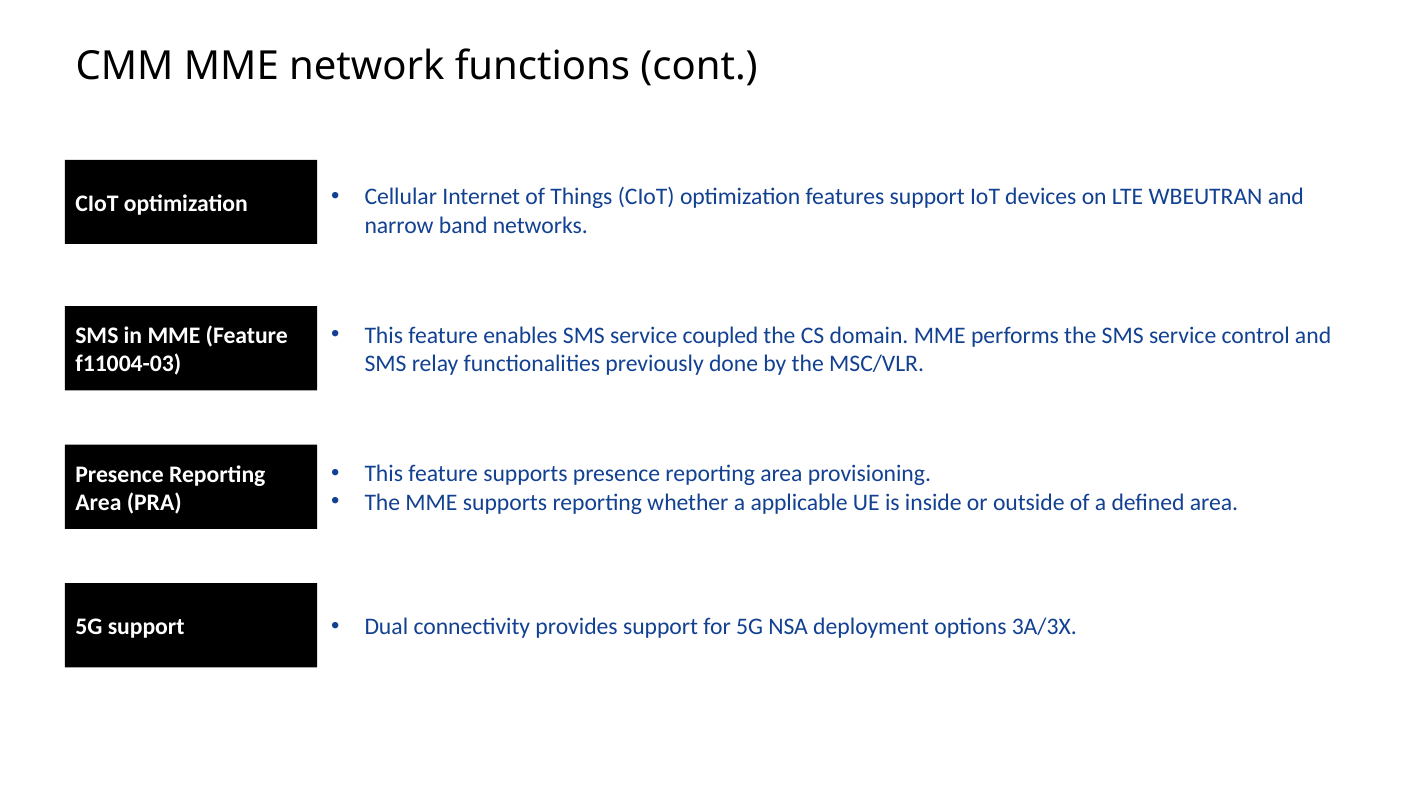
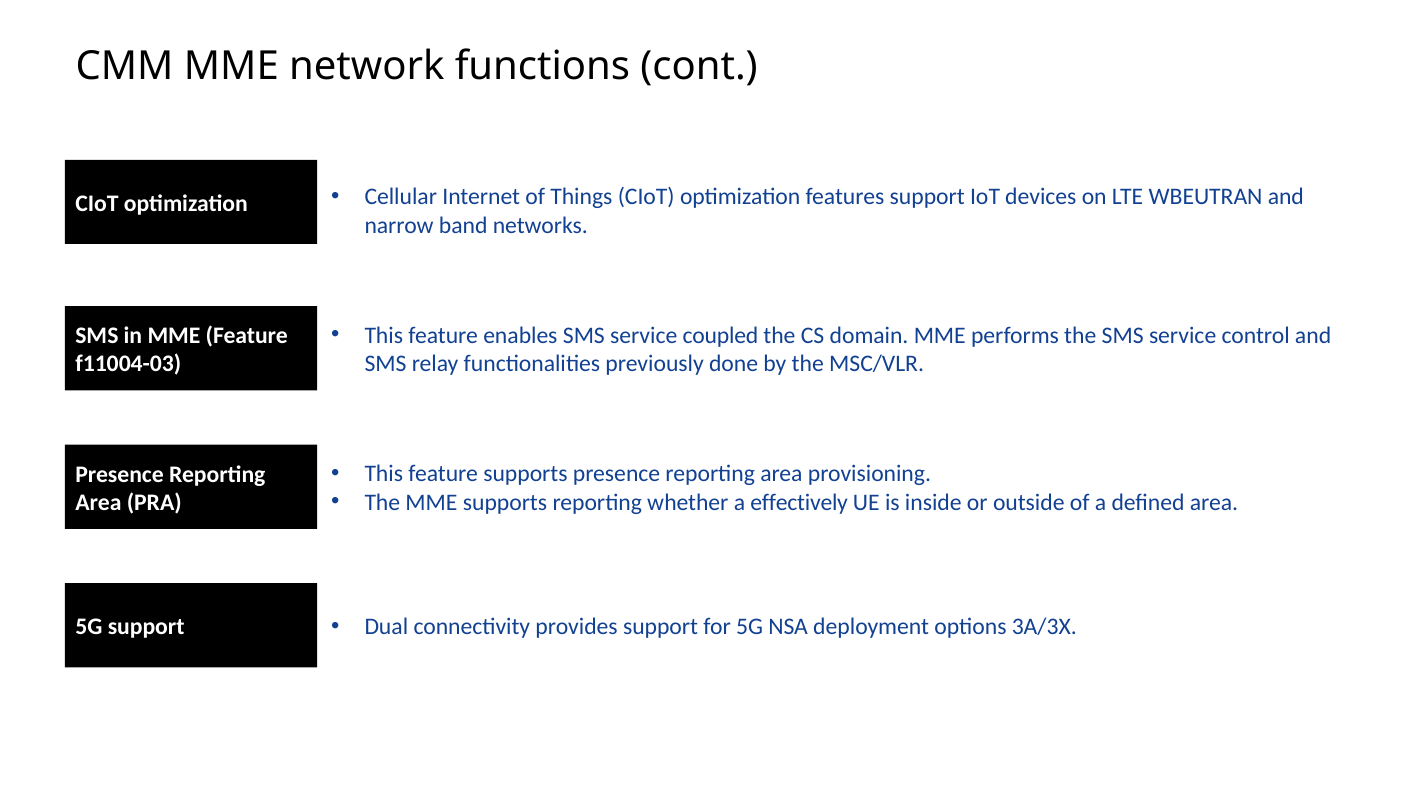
applicable: applicable -> effectively (799, 502)
